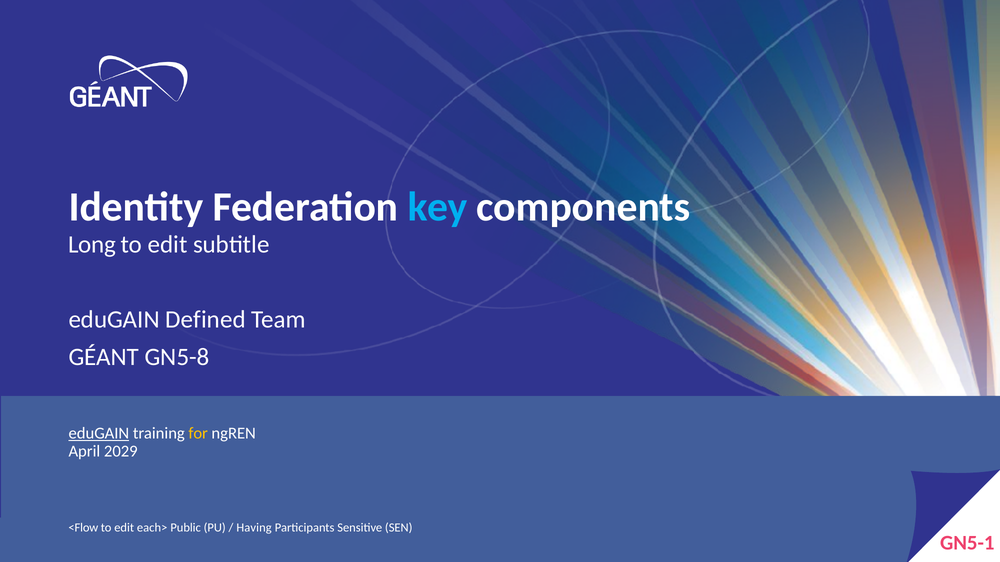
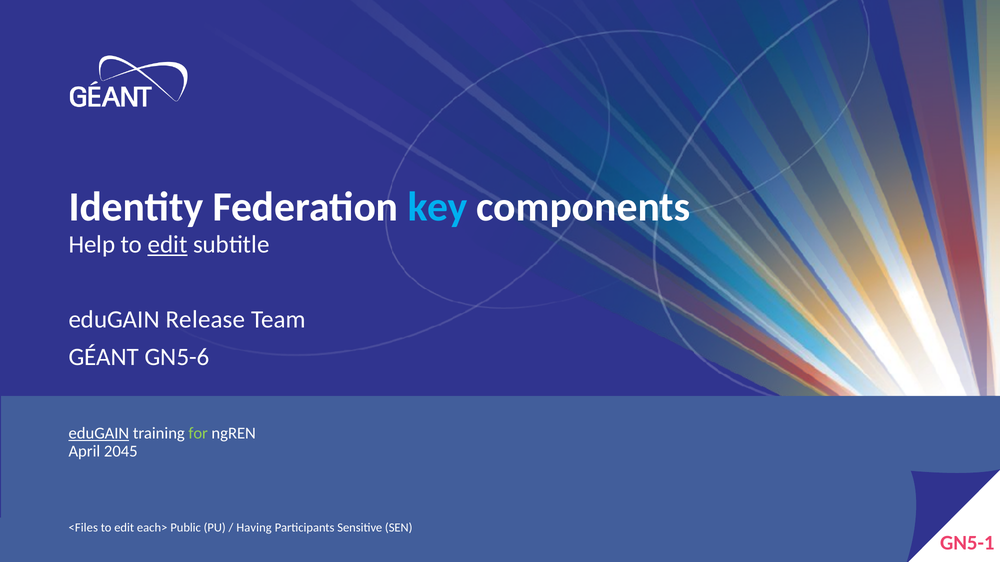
Long: Long -> Help (92, 245)
edit underline: none -> present (168, 245)
Defined: Defined -> Release (205, 320)
GN5-8: GN5-8 -> GN5-6 (177, 357)
for colour: yellow -> light green (198, 434)
2029: 2029 -> 2045 (121, 452)
<Flow: <Flow -> <Files (83, 528)
